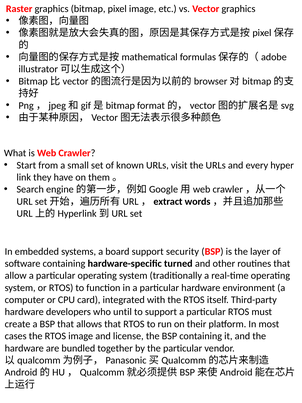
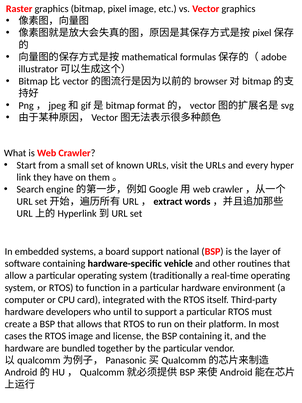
security: security -> national (183, 251)
turned: turned -> vehicle (178, 263)
